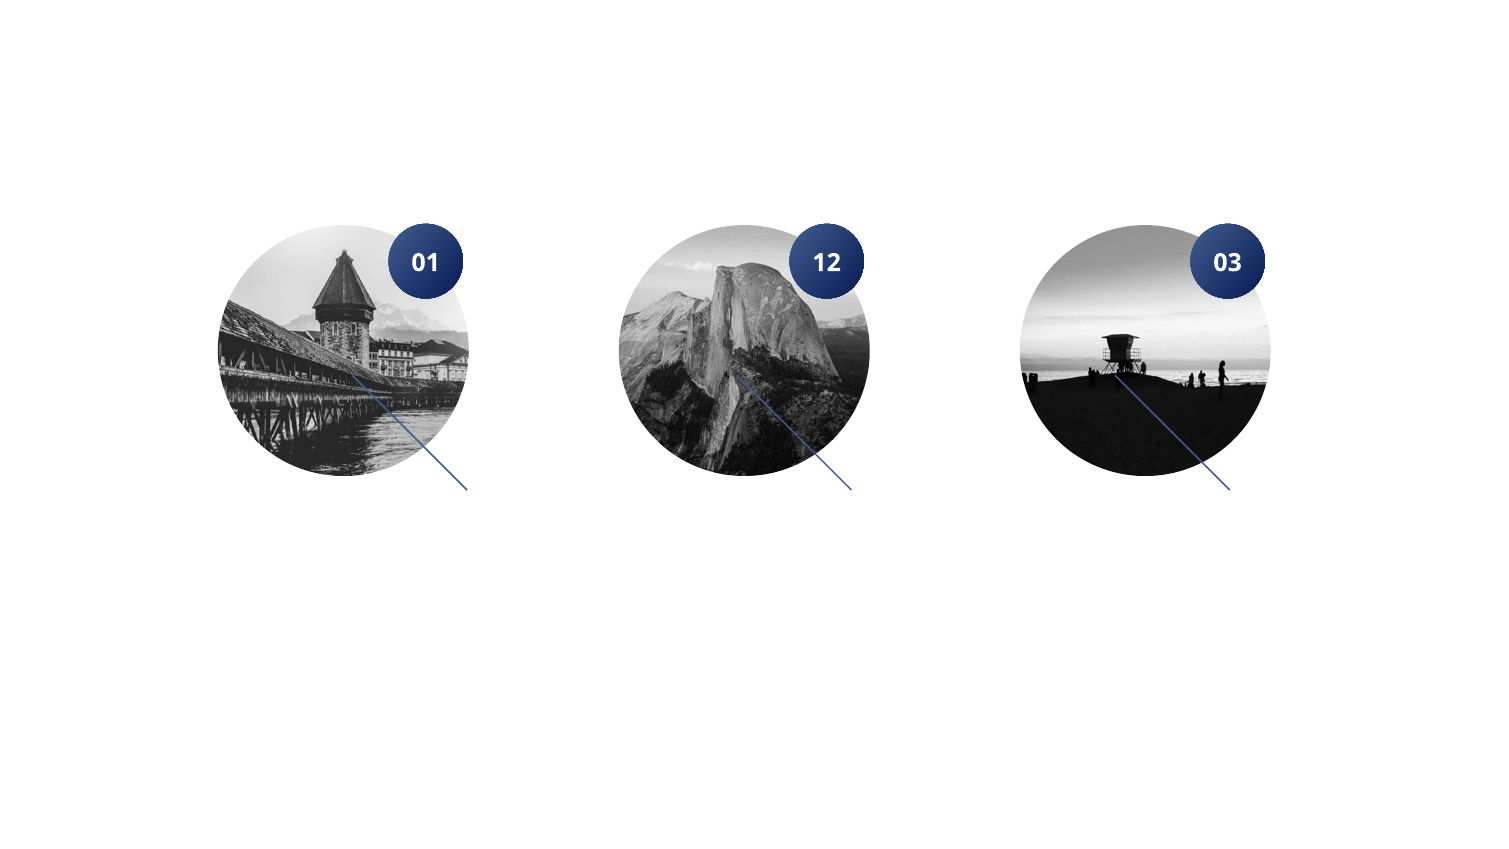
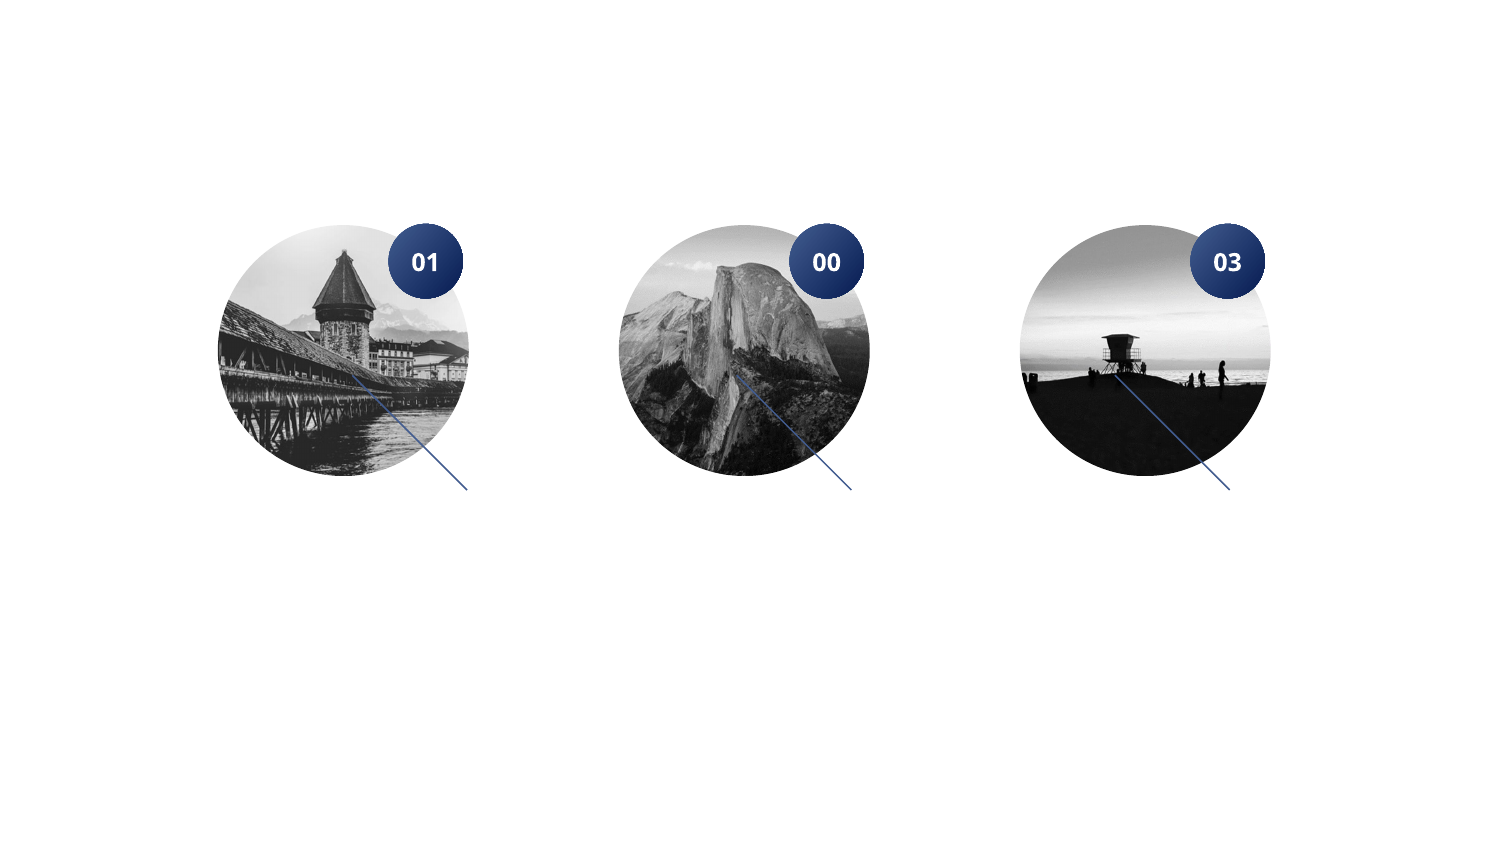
12: 12 -> 00 (827, 263)
